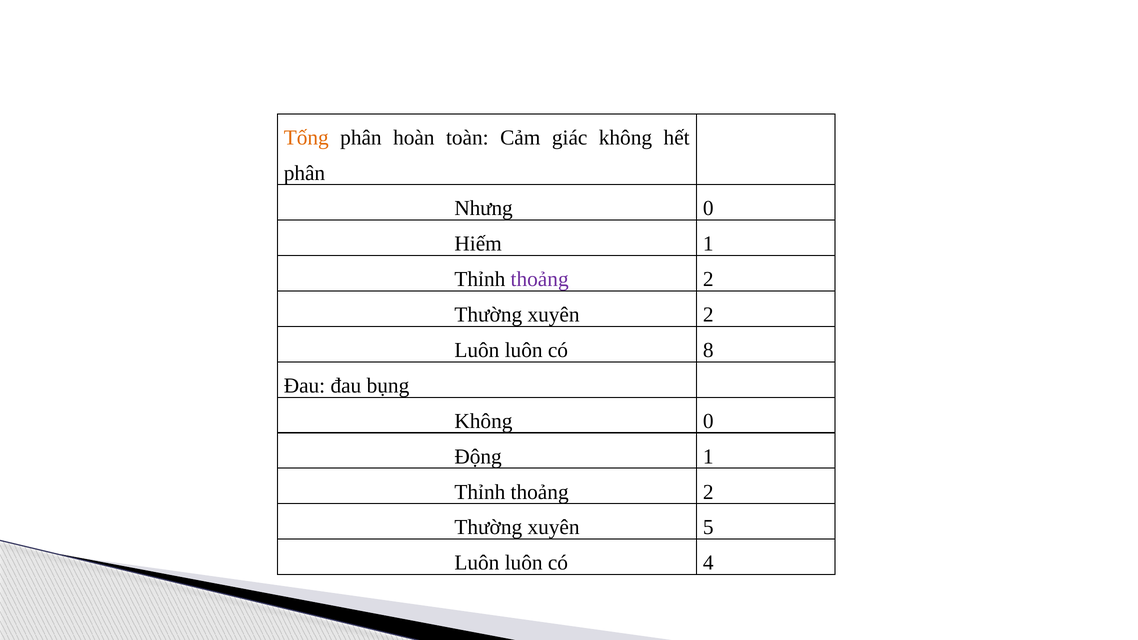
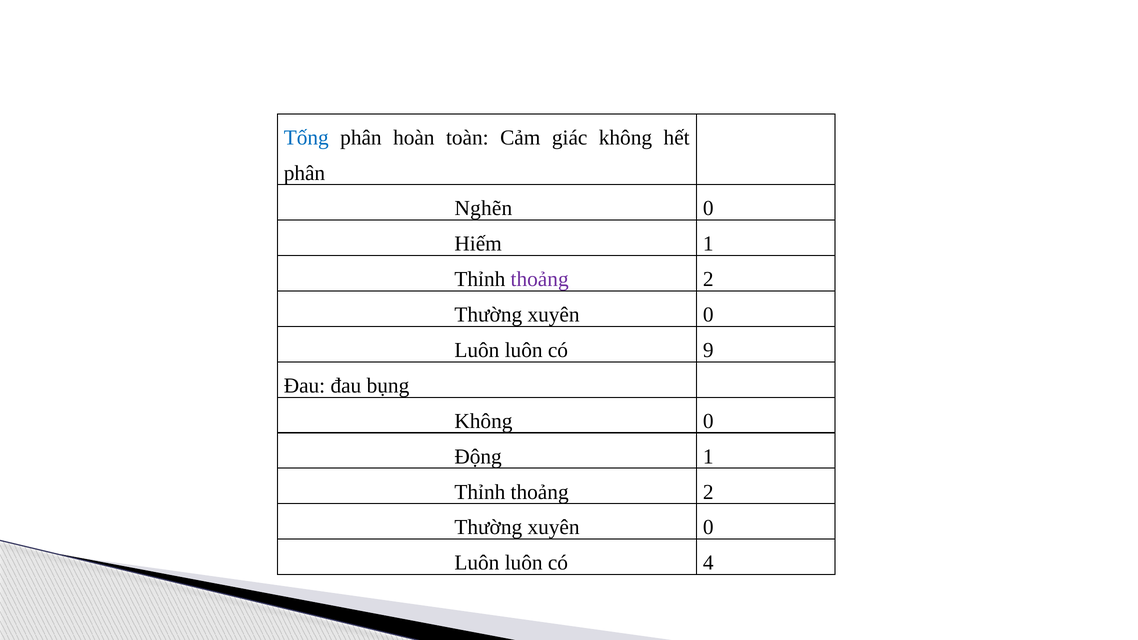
Tống colour: orange -> blue (306, 138)
Nhưng: Nhưng -> Nghẽn (483, 208)
2: 2 -> 0 (708, 315)
8: 8 -> 9 (708, 350)
5: 5 -> 0 (708, 528)
